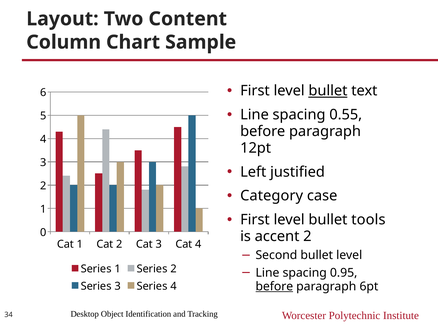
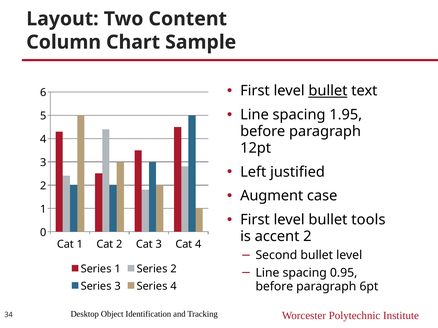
0.55: 0.55 -> 1.95 (346, 115)
Category: Category -> Augment (272, 196)
before underline: present -> none (274, 287)
